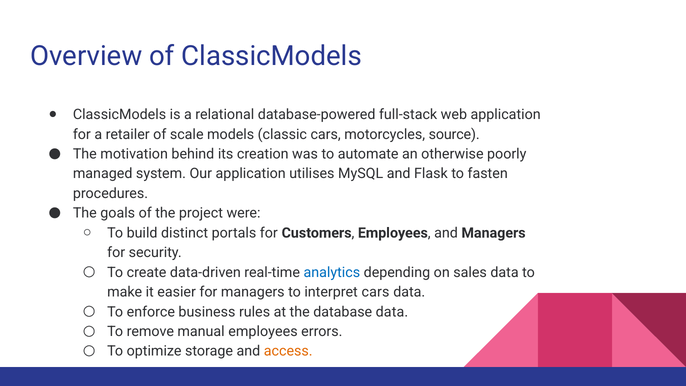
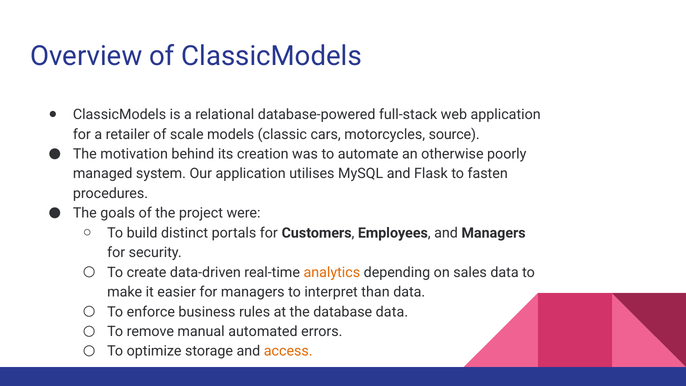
analytics colour: blue -> orange (332, 272)
interpret cars: cars -> than (375, 292)
manual employees: employees -> automated (263, 331)
